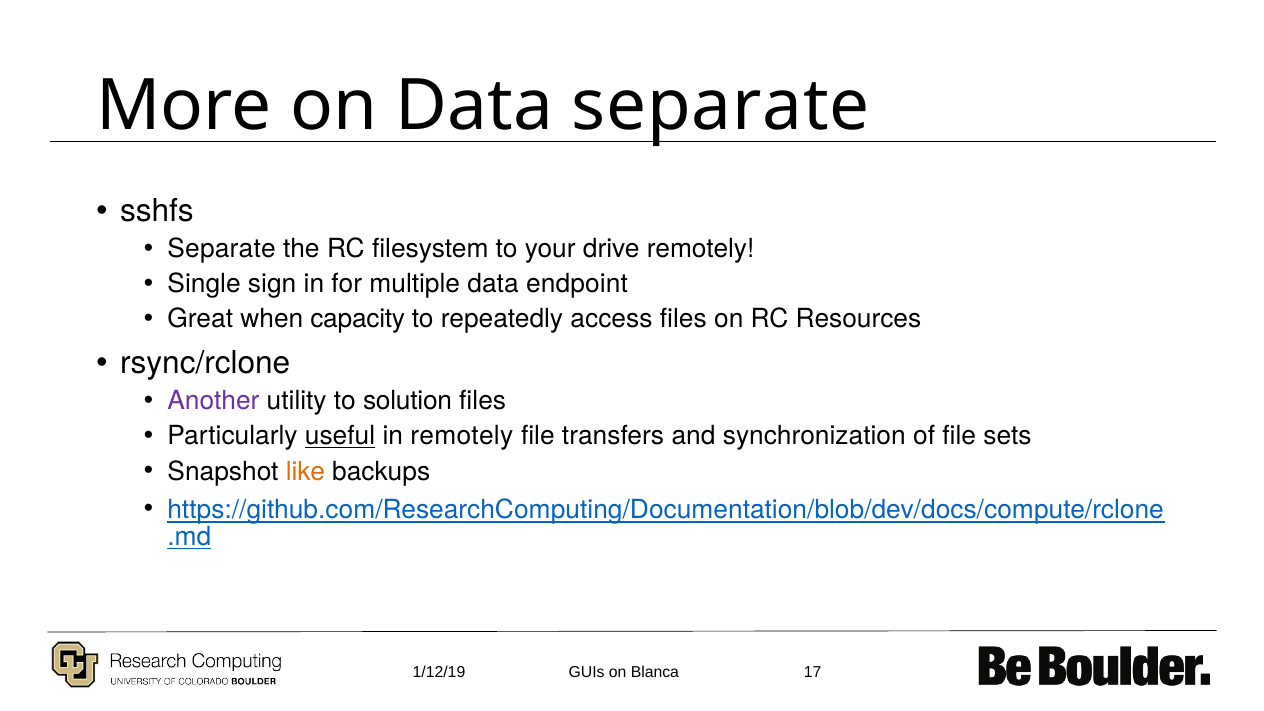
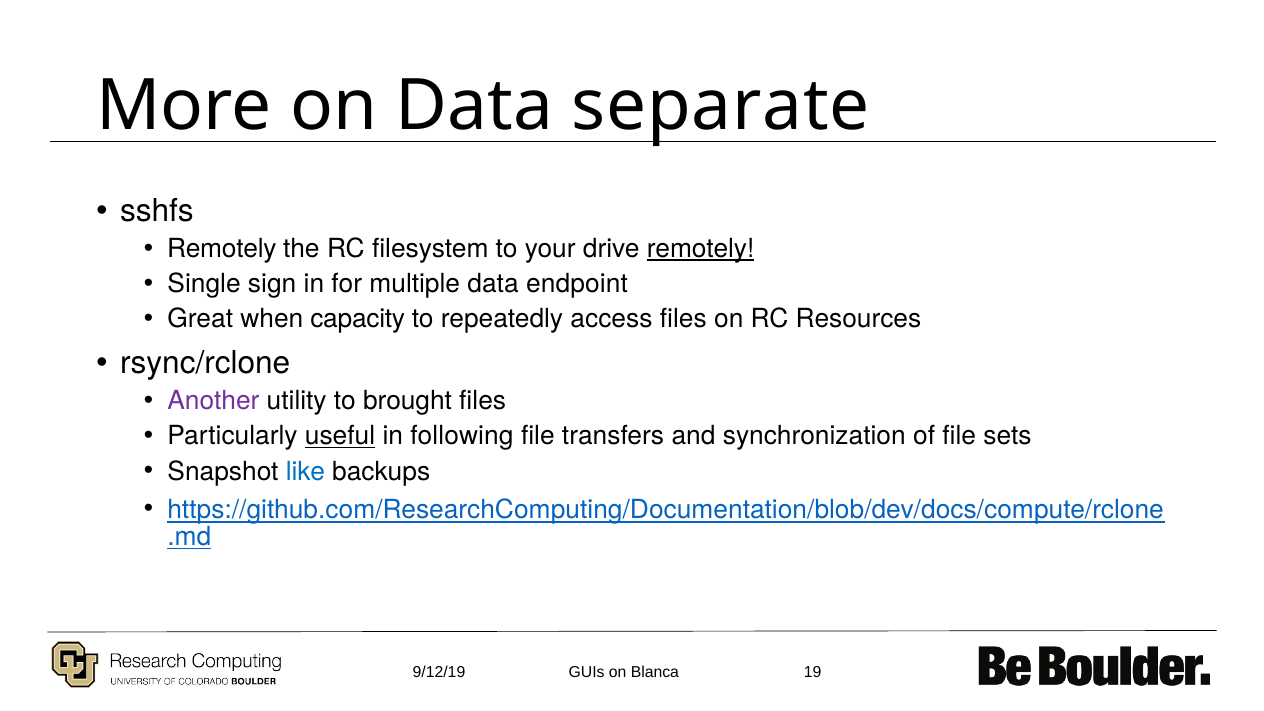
Separate: Separate -> Remotely (222, 249)
remotely underline: none -> present (701, 249)
solution: solution -> brought (408, 401)
in remotely: remotely -> following (462, 436)
like colour: orange -> blue (305, 471)
1/12/19: 1/12/19 -> 9/12/19 (439, 673)
17: 17 -> 19 (813, 673)
